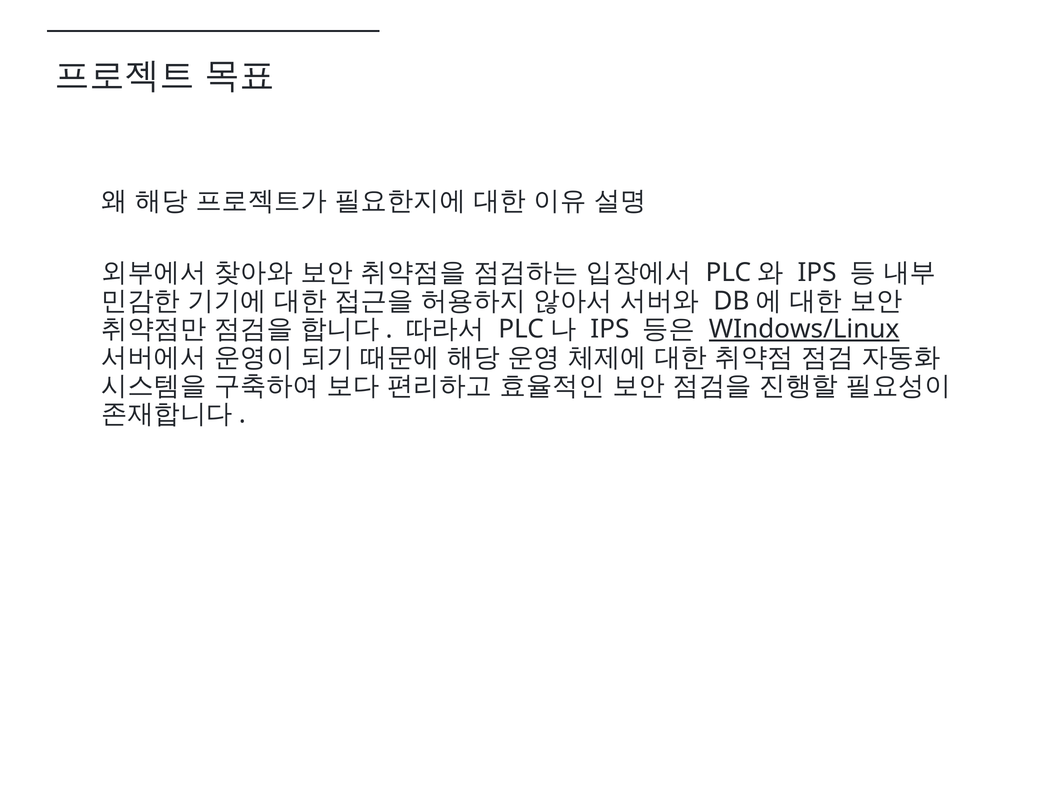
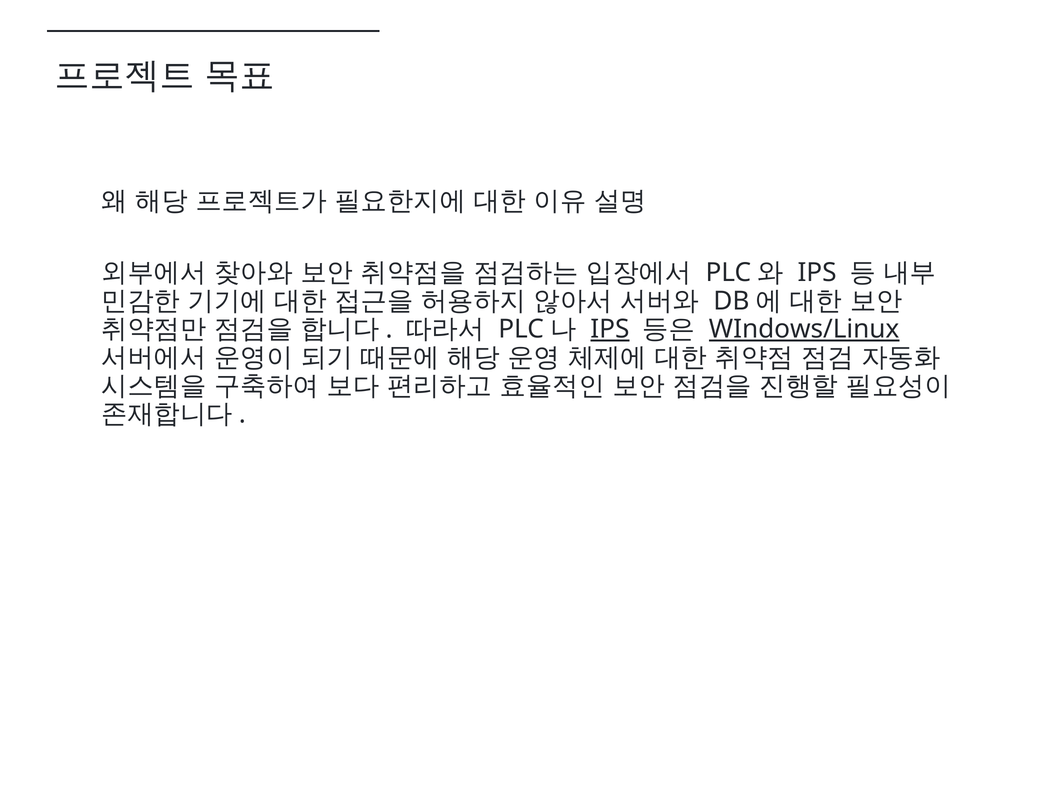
IPS underline: none -> present (610, 329)
